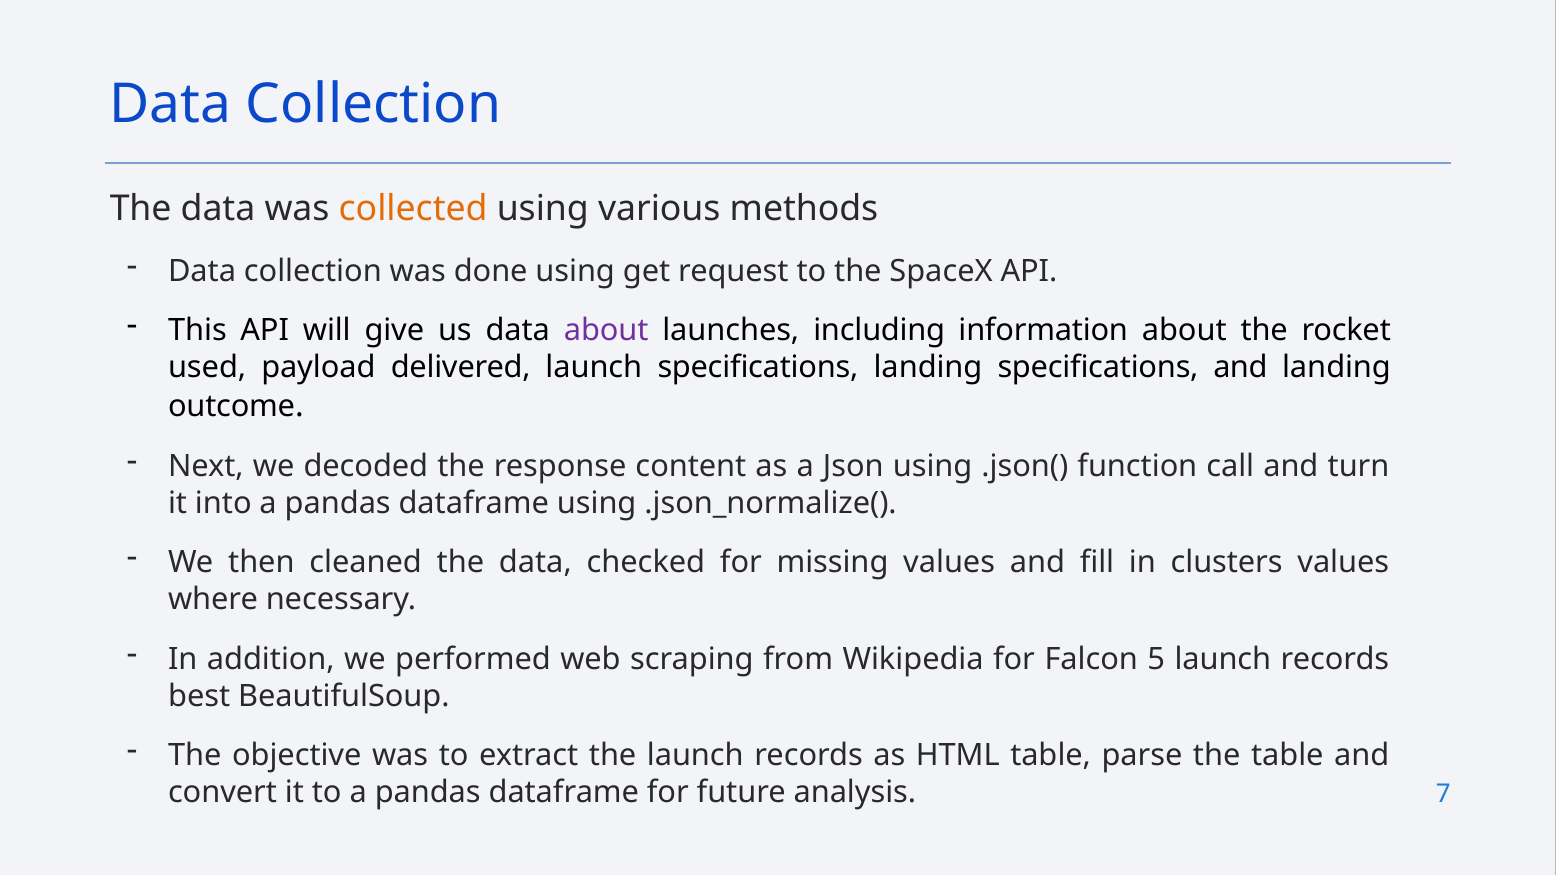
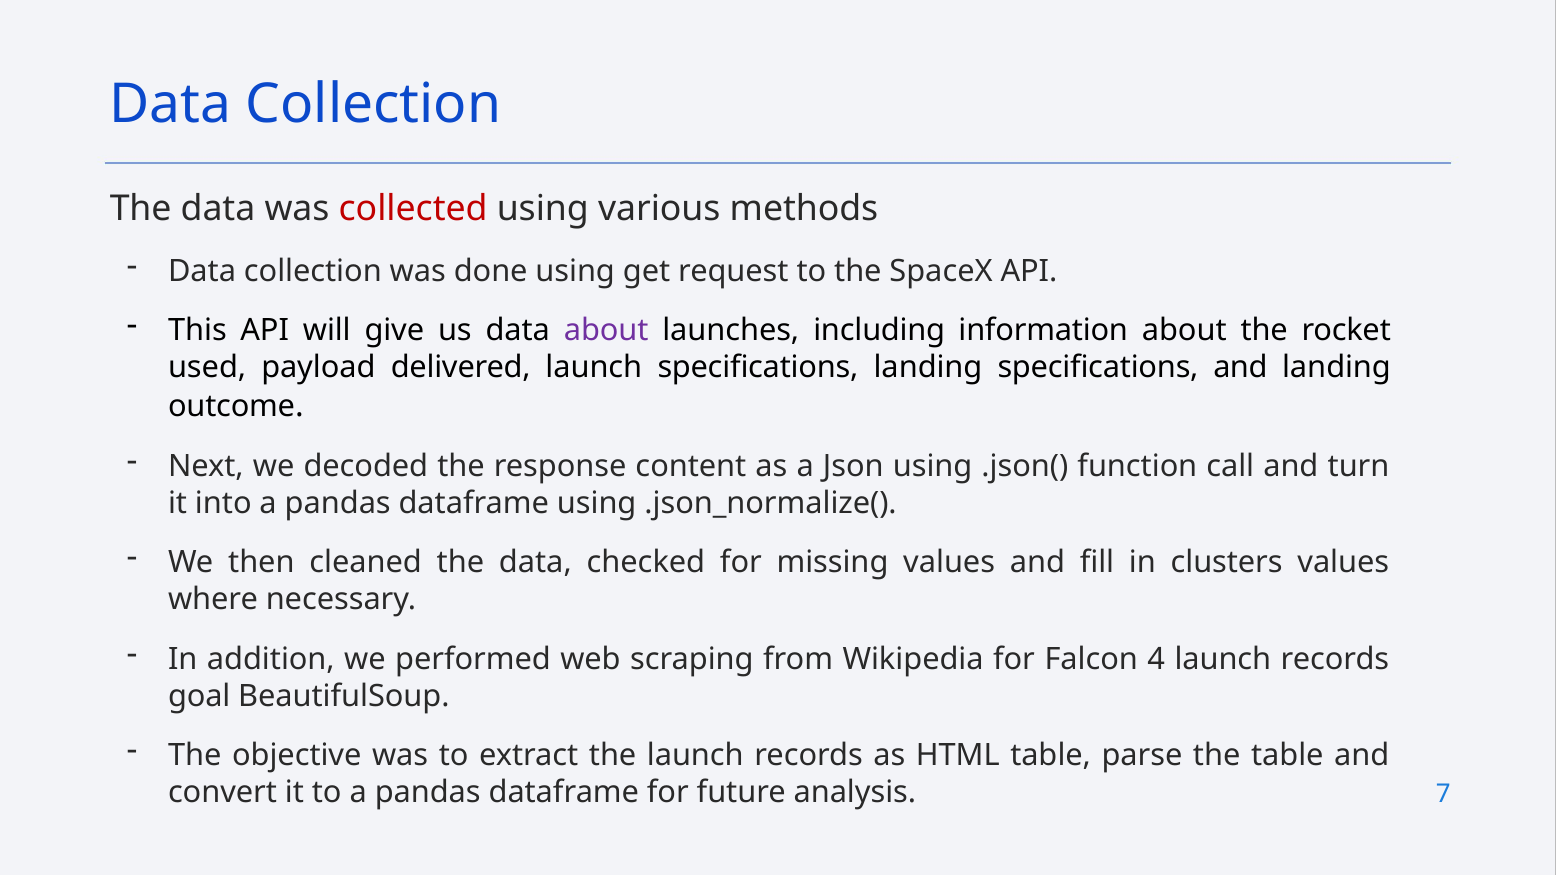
collected colour: orange -> red (413, 209)
5: 5 -> 4 (1156, 659)
best: best -> goal (199, 696)
